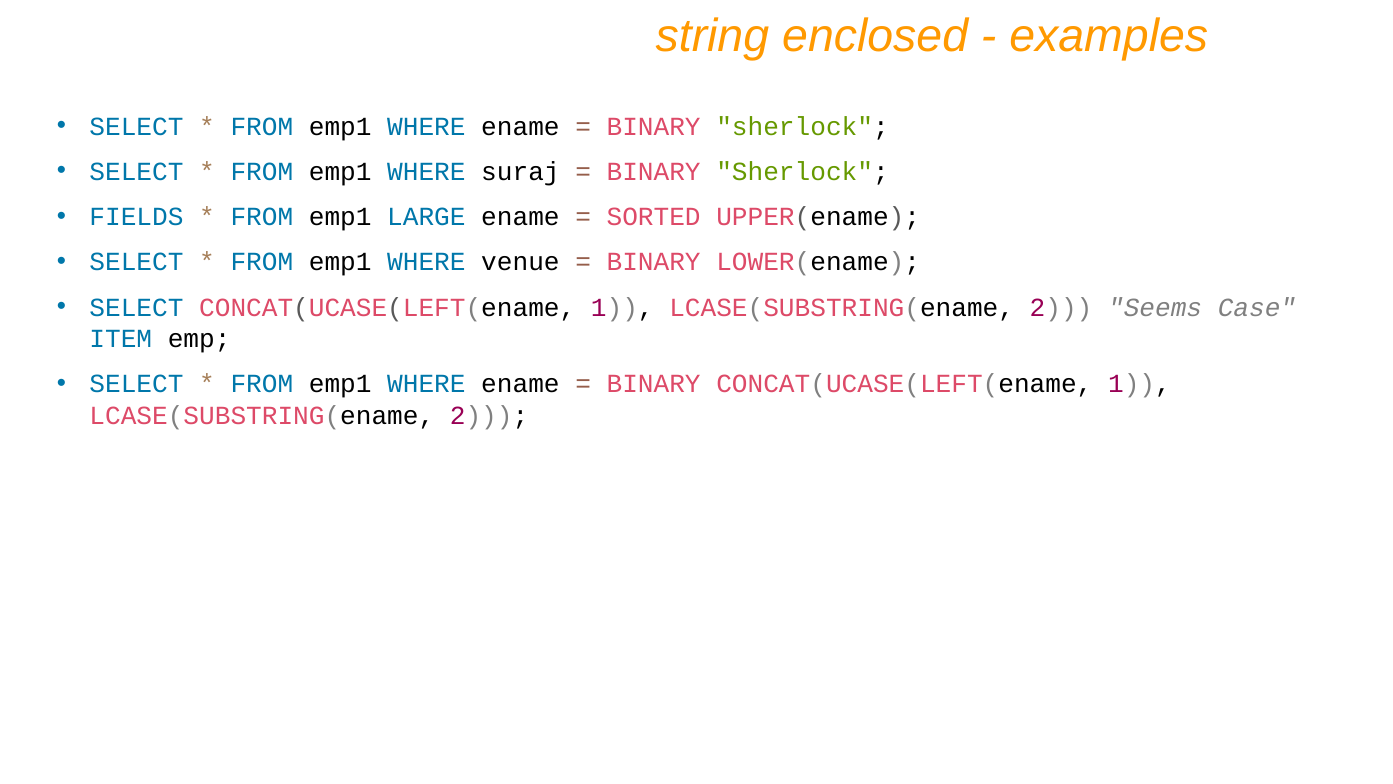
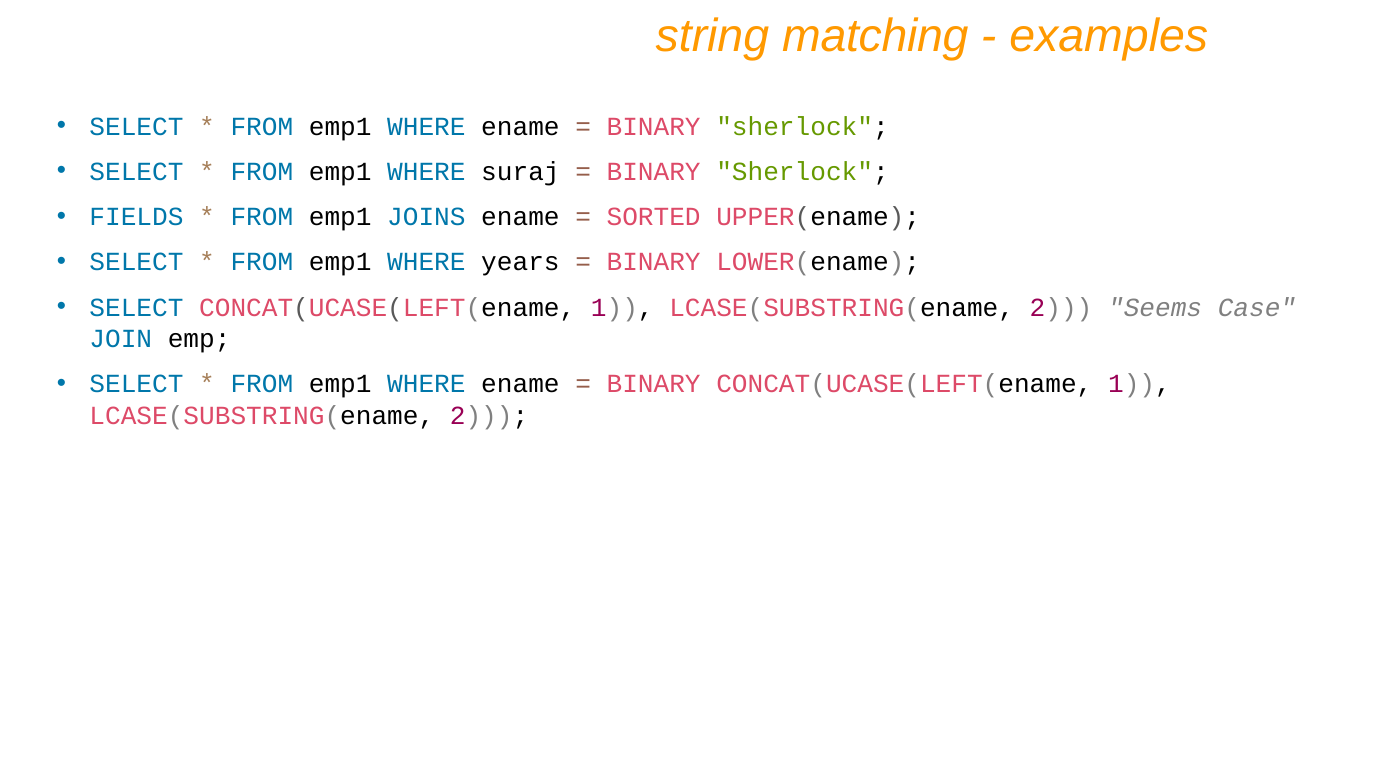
enclosed: enclosed -> matching (875, 36)
LARGE: LARGE -> JOINS (426, 217)
venue: venue -> years (520, 262)
ITEM: ITEM -> JOIN (121, 339)
